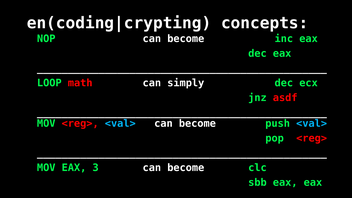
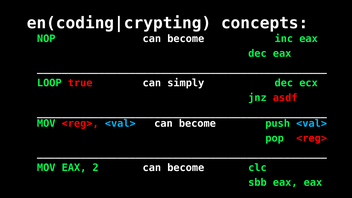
math: math -> true (80, 83)
3: 3 -> 2 (96, 168)
